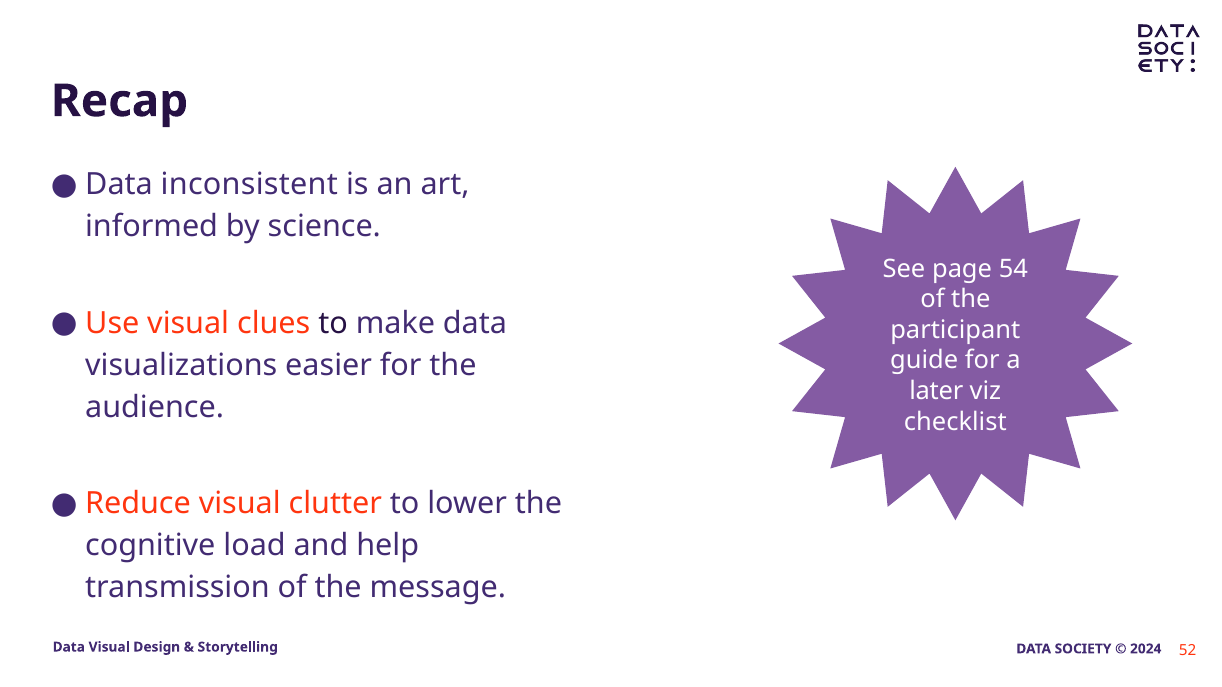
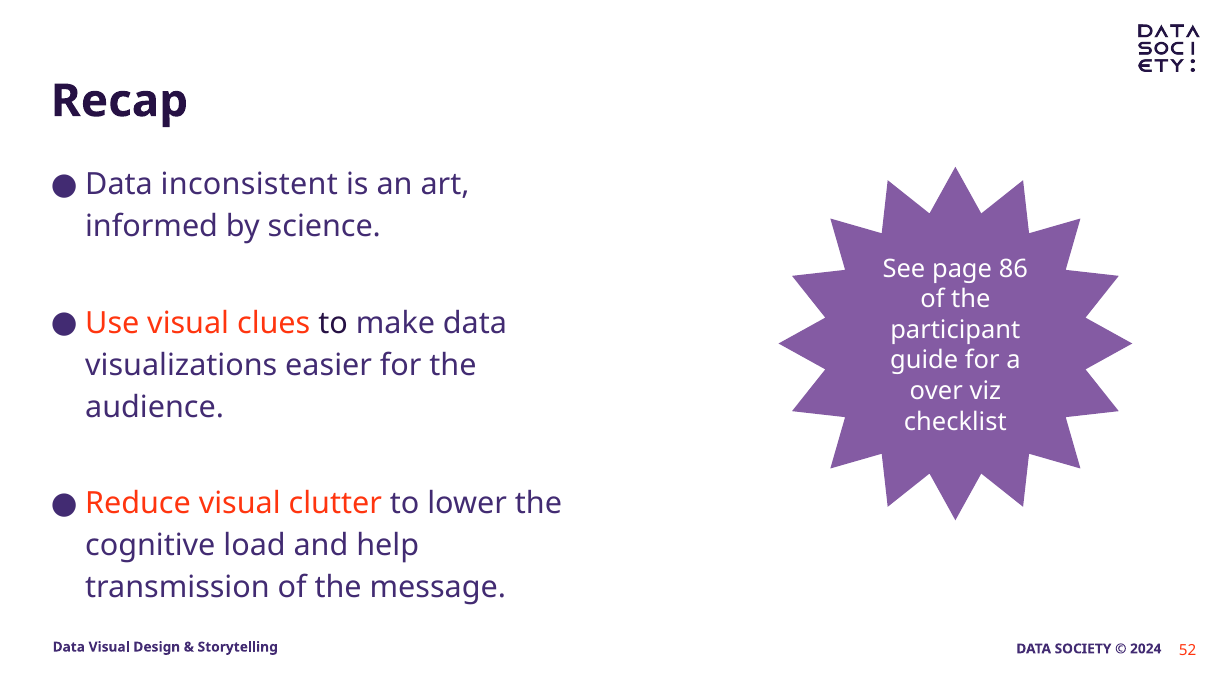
54: 54 -> 86 (1013, 269)
later: later -> over (936, 391)
